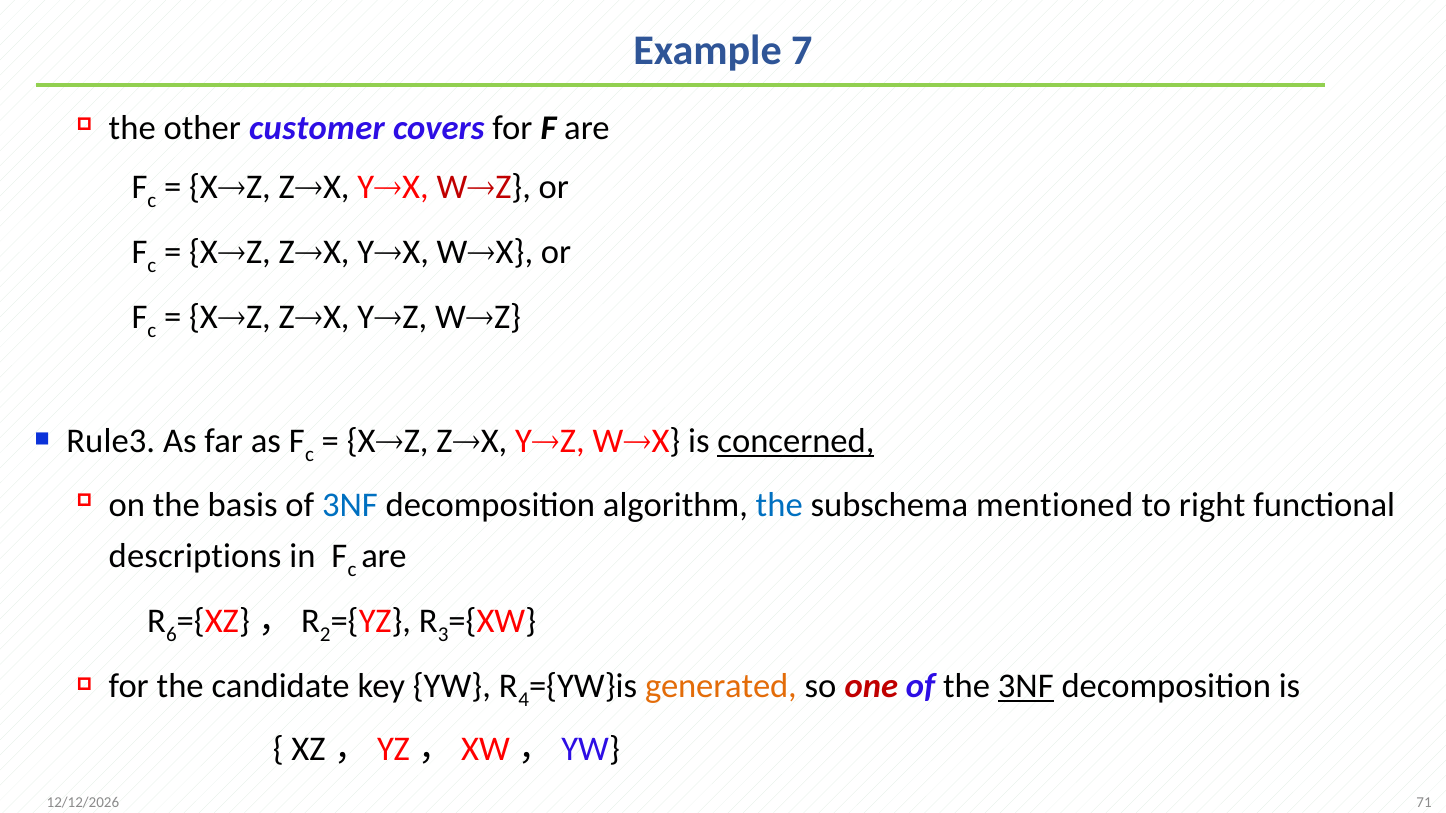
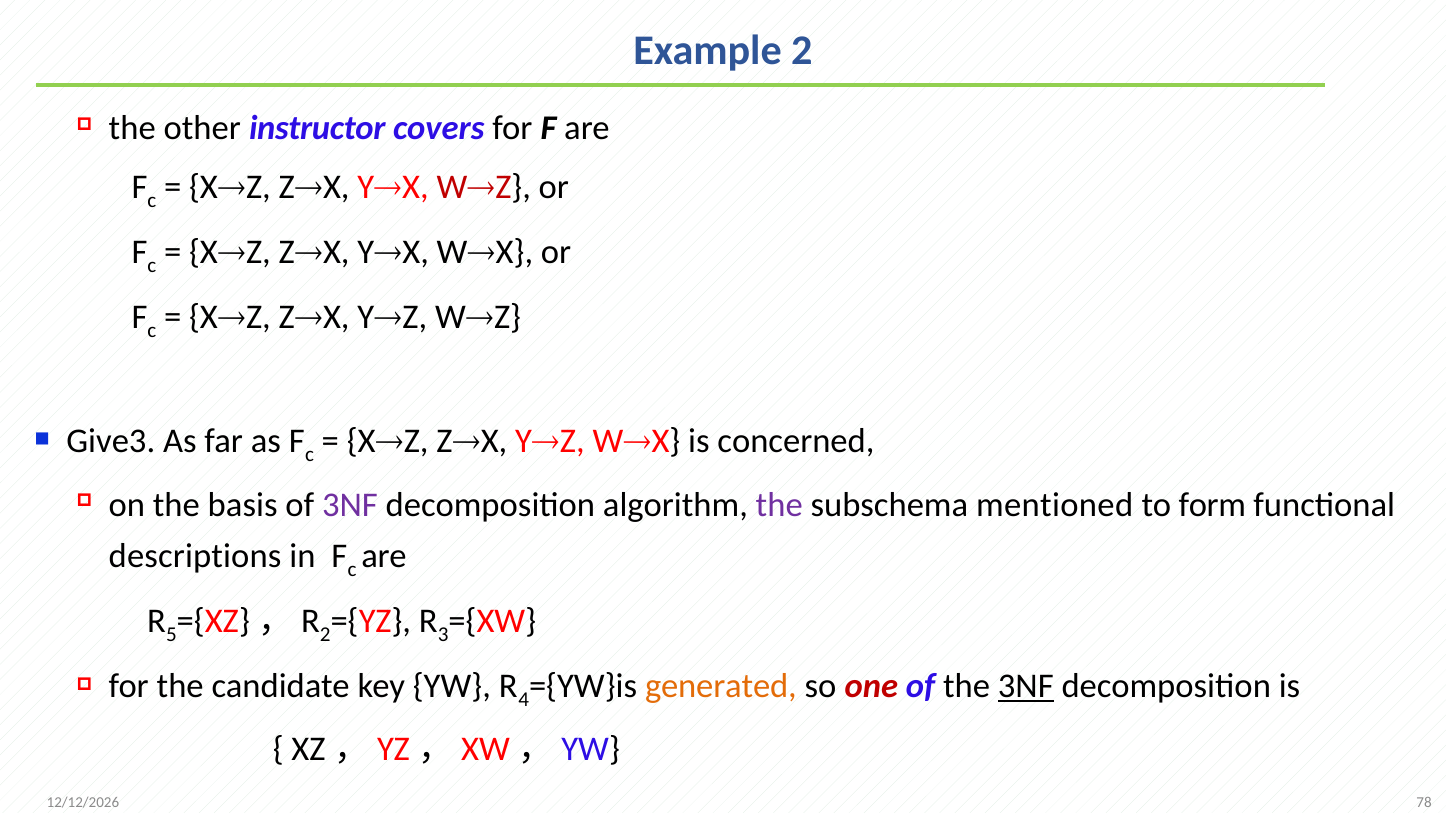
Example 7: 7 -> 2 (802, 51)
customer: customer -> instructor (317, 129)
Rule3: Rule3 -> Give3 (111, 441)
concerned underline: present -> none (796, 441)
3NF colour: blue -> purple (350, 505)
the colour: blue -> purple (779, 505)
right: right -> form (1212, 505)
6: 6 -> 5 (171, 635)
71: 71 -> 78 (1424, 803)
